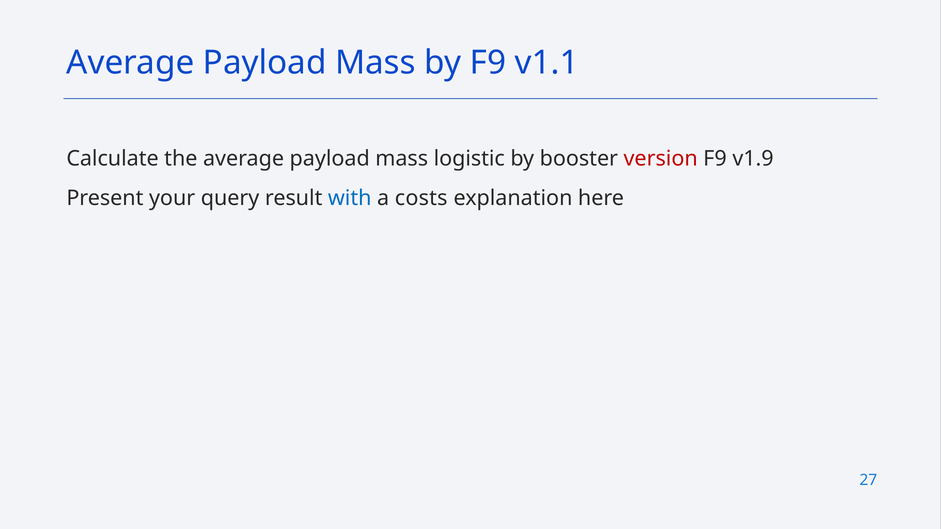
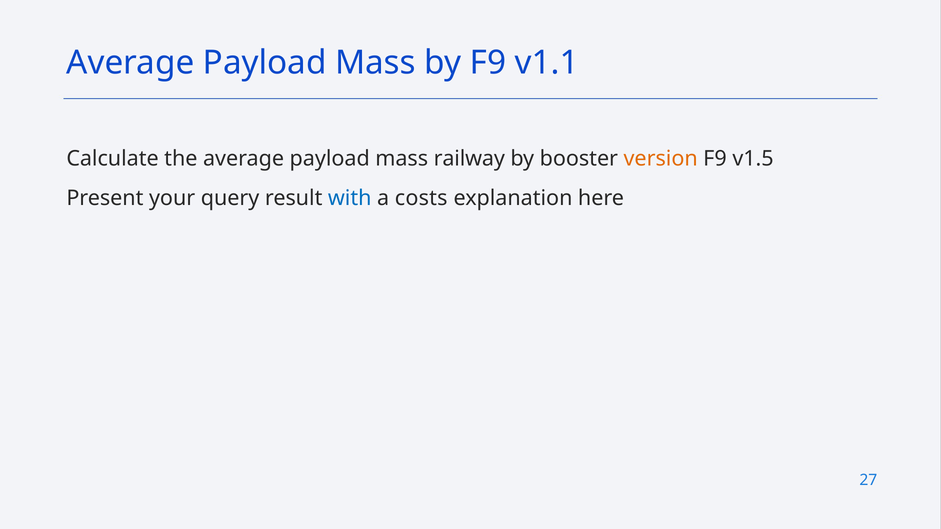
logistic: logistic -> railway (469, 159)
version colour: red -> orange (661, 159)
v1.9: v1.9 -> v1.5 (753, 159)
